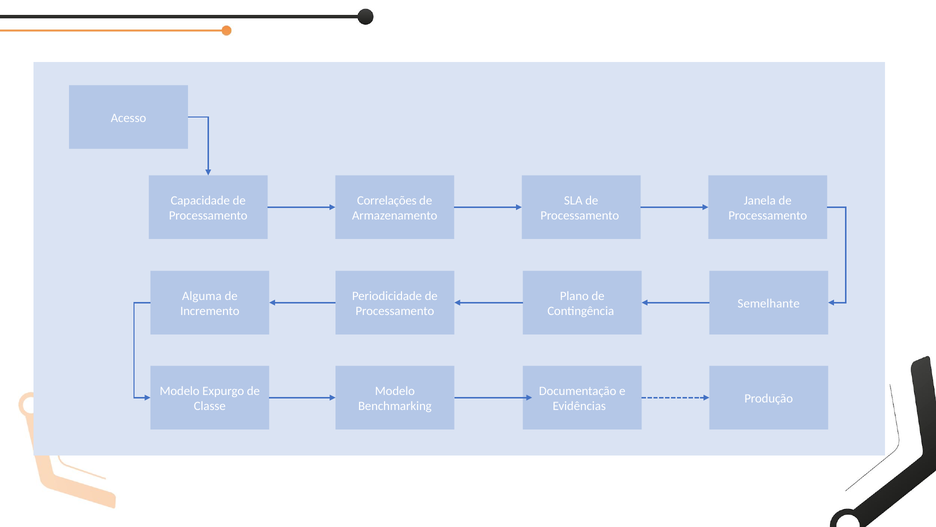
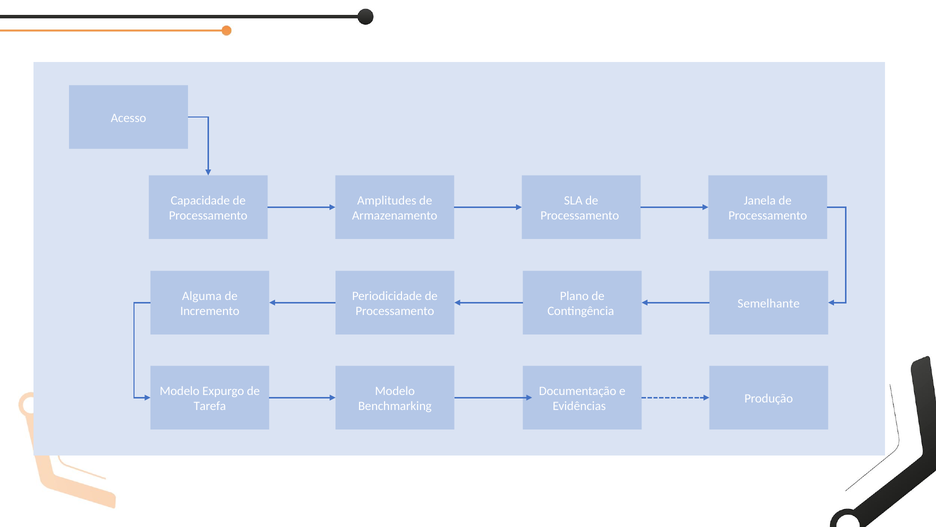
Correlações: Correlações -> Amplitudes (387, 200)
Classe: Classe -> Tarefa (210, 406)
